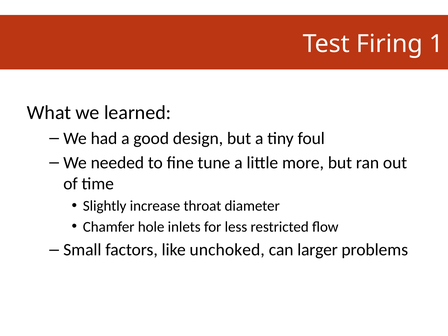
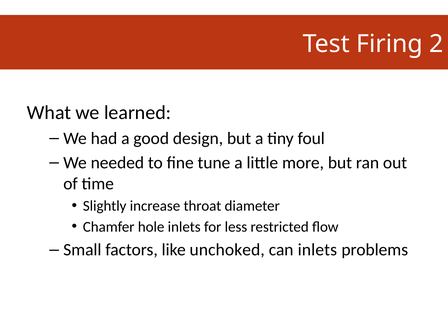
1: 1 -> 2 (436, 44)
can larger: larger -> inlets (317, 250)
